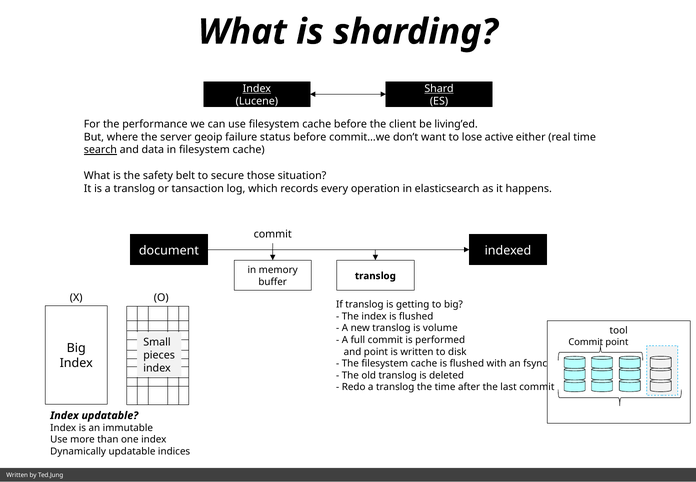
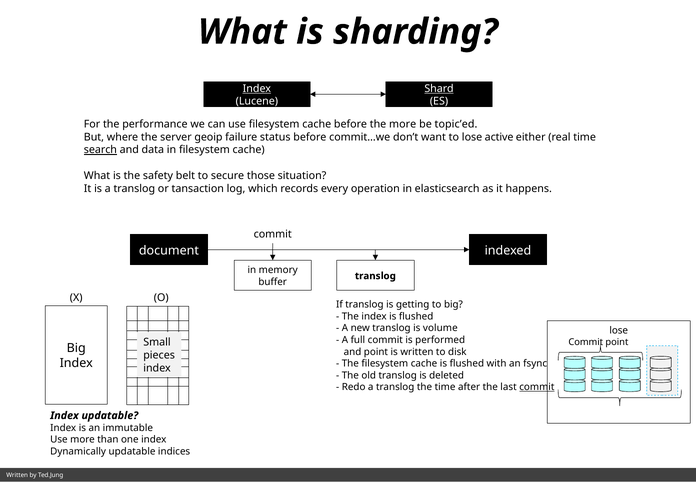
the client: client -> more (403, 124)
living’ed: living’ed -> topic’ed (456, 124)
tool: tool -> lose (619, 330)
commit underline: none -> present (537, 387)
